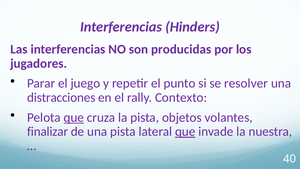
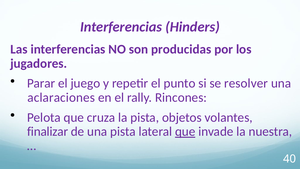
distracciones: distracciones -> aclaraciones (61, 97)
Contexto: Contexto -> Rincones (181, 97)
que underline: present -> none (74, 117)
